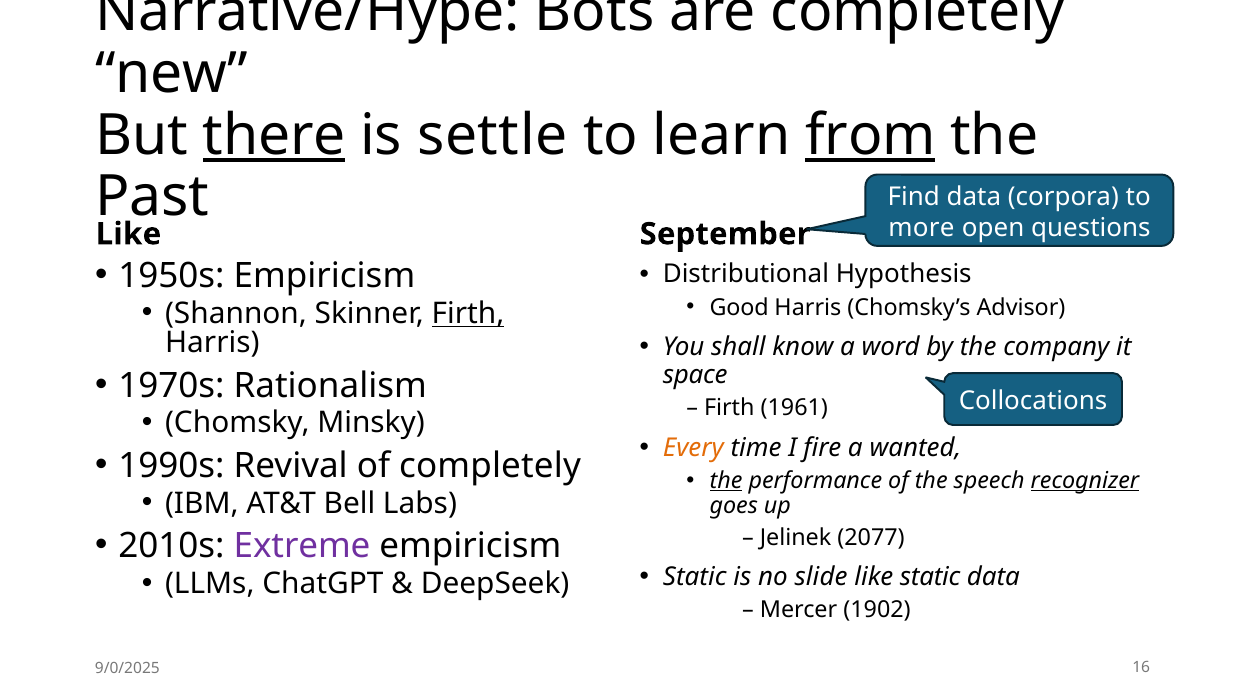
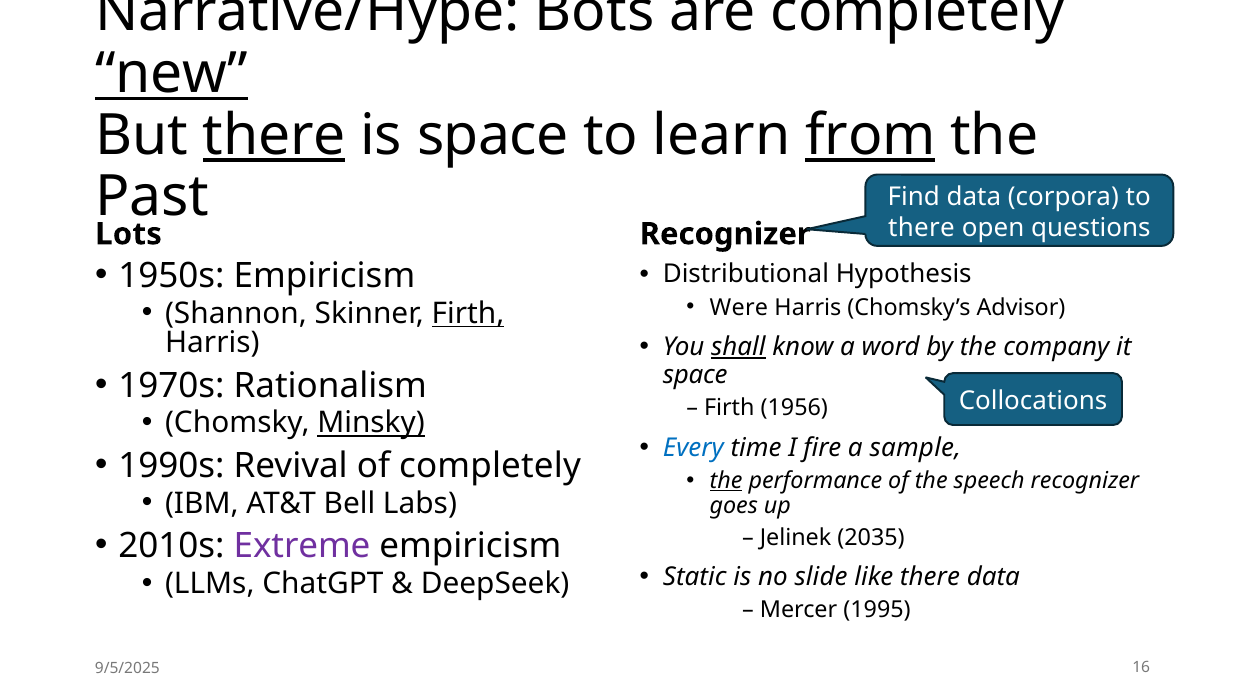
new underline: none -> present (171, 74)
is settle: settle -> space (493, 135)
more: more -> there (921, 228)
Like: Like -> Lots (128, 234)
September: September -> Recognizer (725, 234)
Good: Good -> Were (739, 307)
shall underline: none -> present (738, 347)
1961: 1961 -> 1956 (794, 408)
Minsky underline: none -> present (371, 423)
Every colour: orange -> blue (693, 448)
wanted: wanted -> sample (915, 448)
recognizer underline: present -> none (1085, 481)
2077: 2077 -> 2035 (871, 538)
like static: static -> there (930, 577)
1902: 1902 -> 1995 (877, 610)
9/0/2025: 9/0/2025 -> 9/5/2025 (127, 669)
